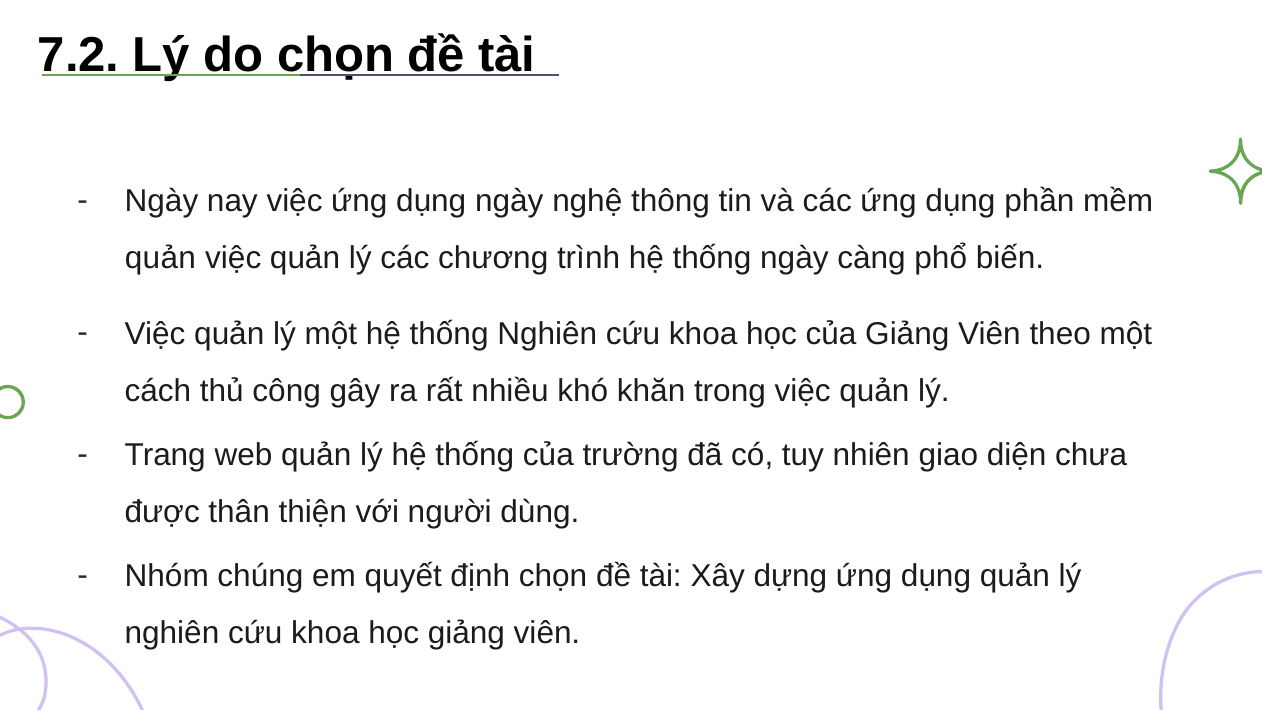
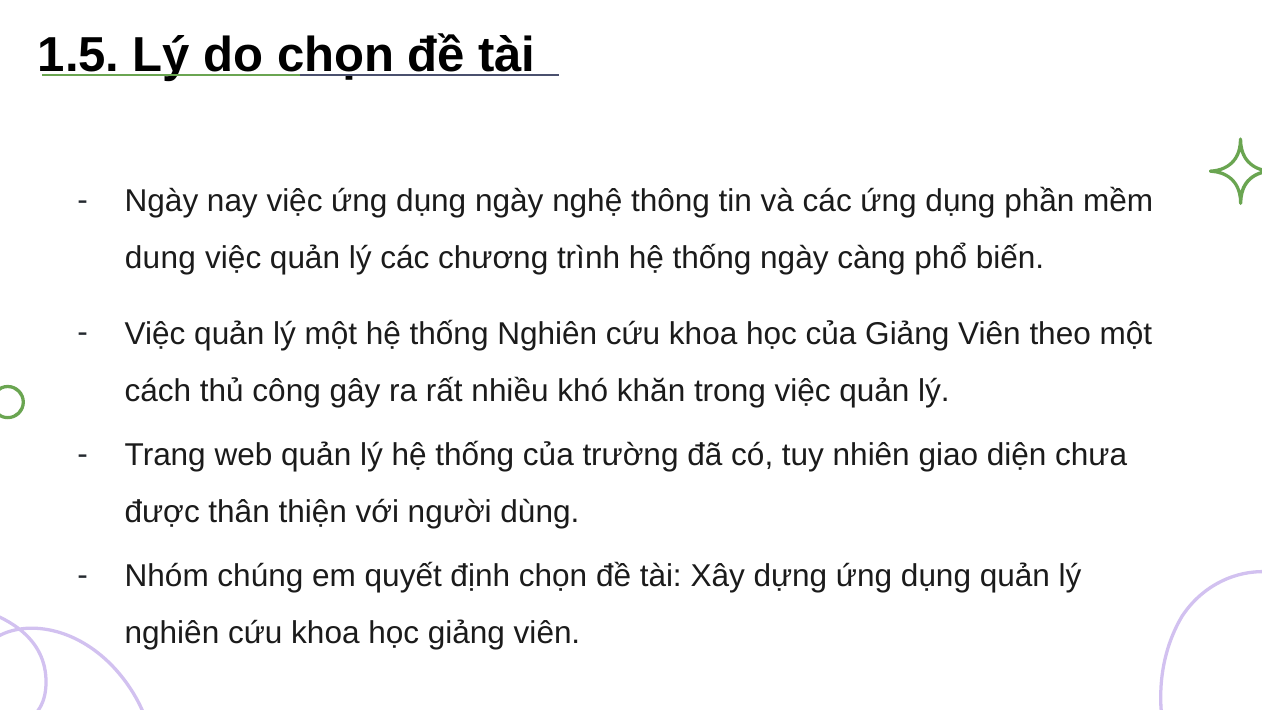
7.2: 7.2 -> 1.5 (79, 55)
quản: quản -> dung (160, 258)
